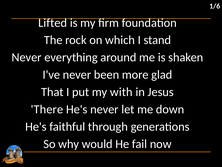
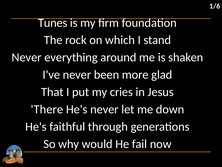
Lifted: Lifted -> Tunes (53, 23)
with: with -> cries (121, 92)
